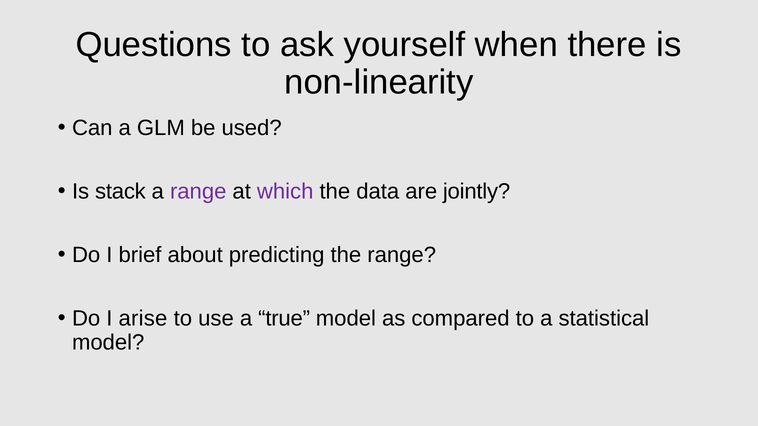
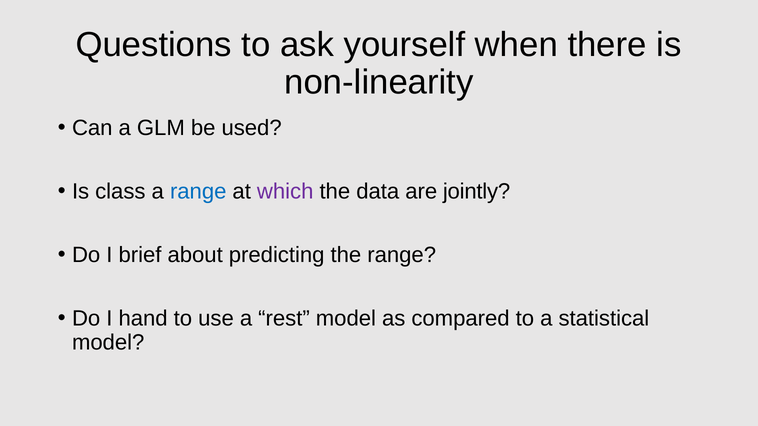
stack: stack -> class (120, 192)
range colour: purple -> blue (198, 192)
arise: arise -> hand (143, 319)
true: true -> rest (284, 319)
